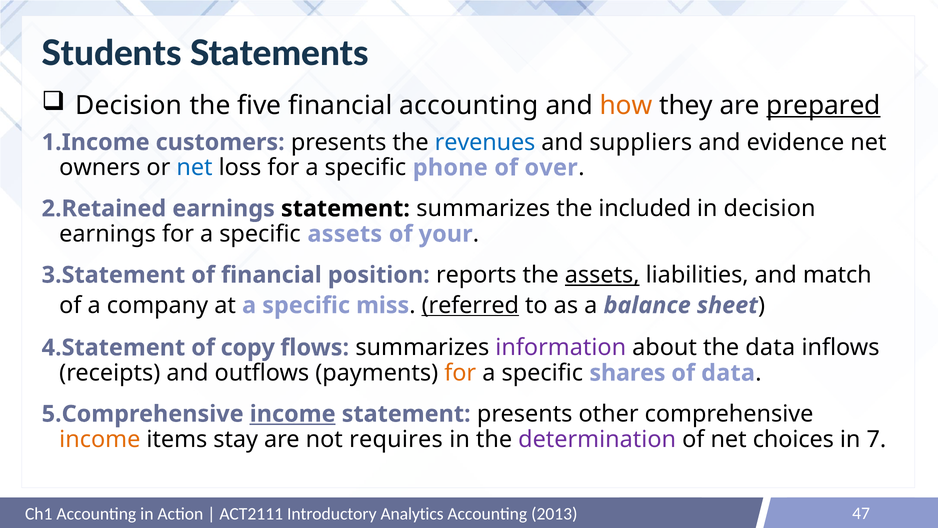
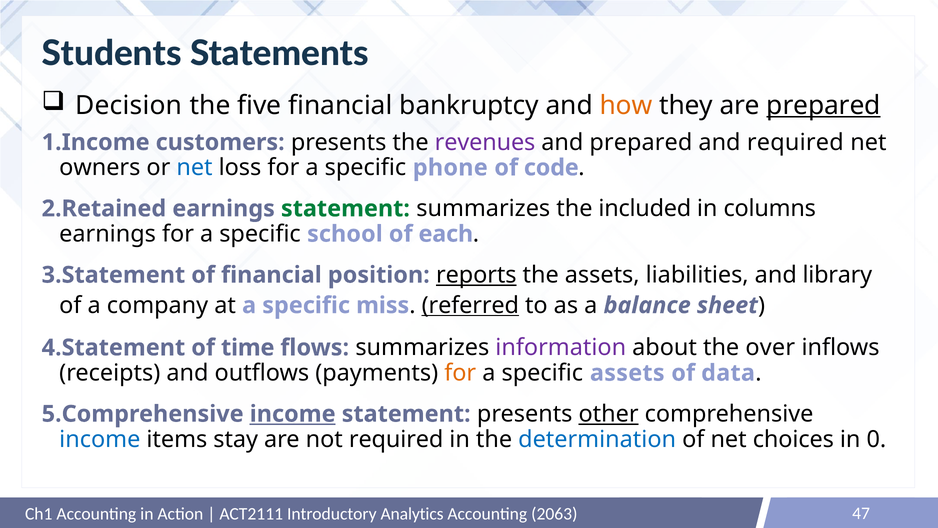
financial accounting: accounting -> bankruptcy (469, 106)
revenues colour: blue -> purple (485, 142)
and suppliers: suppliers -> prepared (641, 142)
and evidence: evidence -> required (795, 142)
over: over -> code (551, 168)
statement colour: black -> green (345, 209)
in decision: decision -> columns (770, 209)
specific assets: assets -> school (345, 234)
your: your -> each (446, 234)
reports underline: none -> present (476, 275)
assets underline: present -> none (602, 275)
match: match -> library (837, 275)
copy: copy -> time (248, 347)
the data: data -> over (770, 347)
specific shares: shares -> assets (627, 373)
other underline: none -> present (609, 414)
income colour: orange -> blue (100, 439)
not requires: requires -> required (396, 439)
determination colour: purple -> blue (597, 439)
7: 7 -> 0 (876, 439)
2013: 2013 -> 2063 (554, 514)
